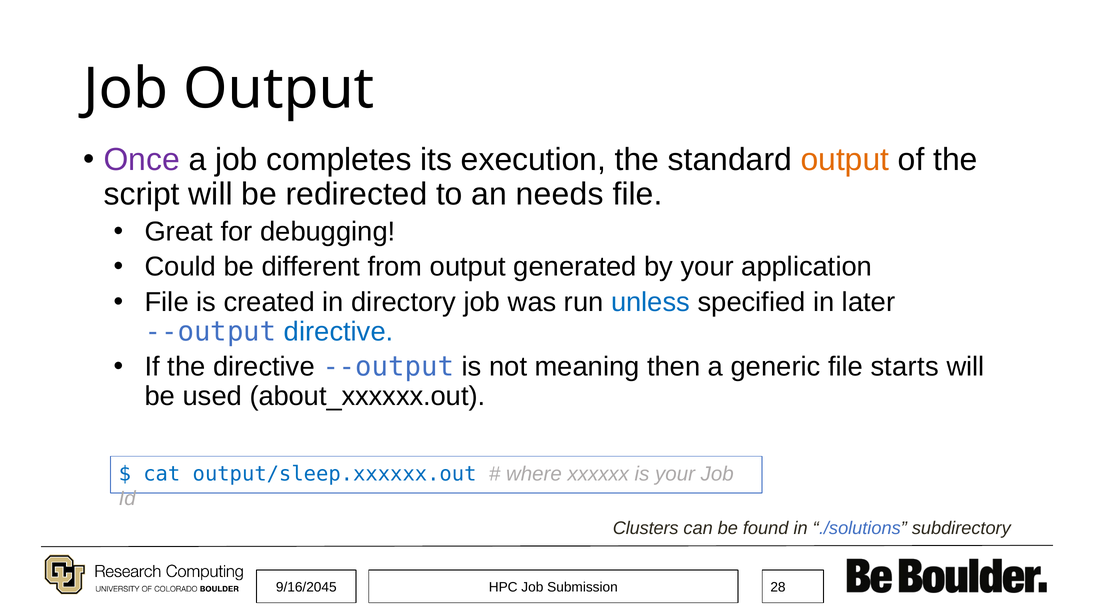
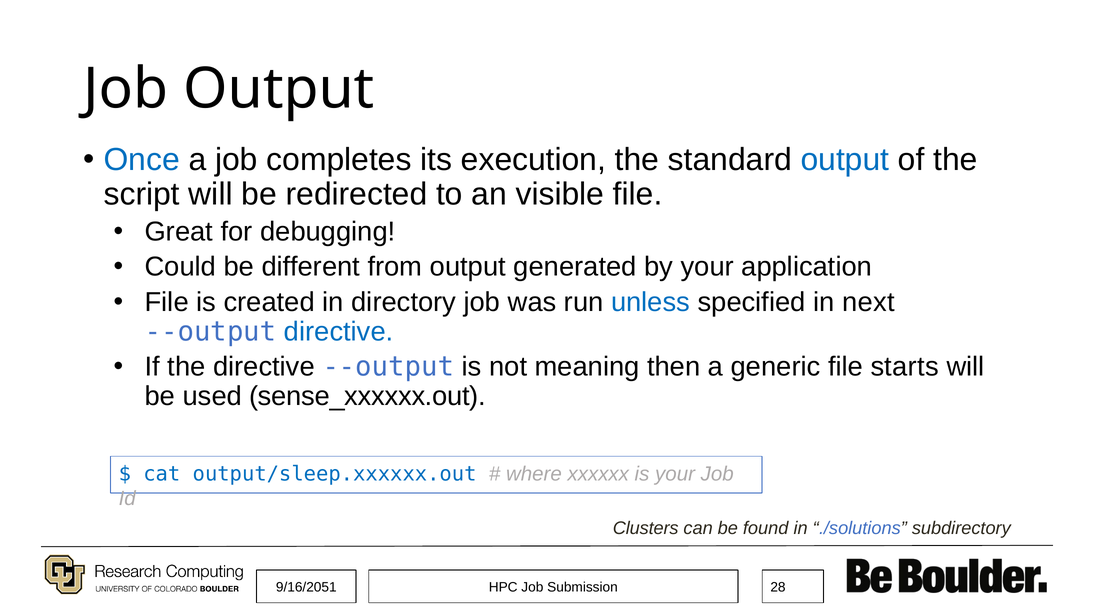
Once colour: purple -> blue (142, 160)
output colour: orange -> blue (845, 160)
needs: needs -> visible (560, 194)
later: later -> next (868, 302)
about_xxxxxx.out: about_xxxxxx.out -> sense_xxxxxx.out (367, 397)
9/16/2045: 9/16/2045 -> 9/16/2051 (306, 588)
